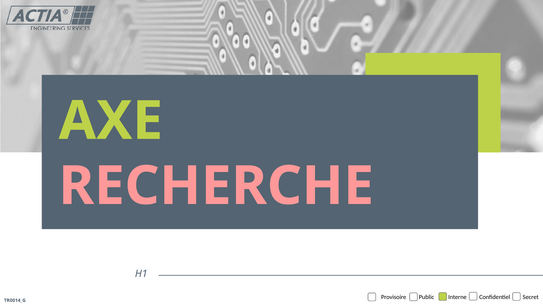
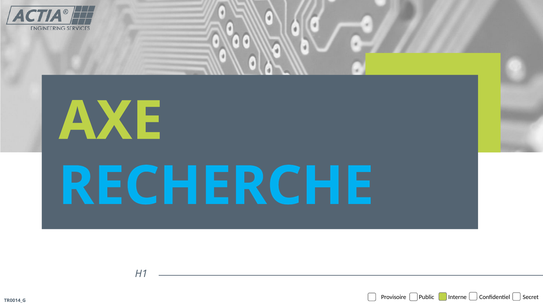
RECHERCHE colour: pink -> light blue (216, 186)
